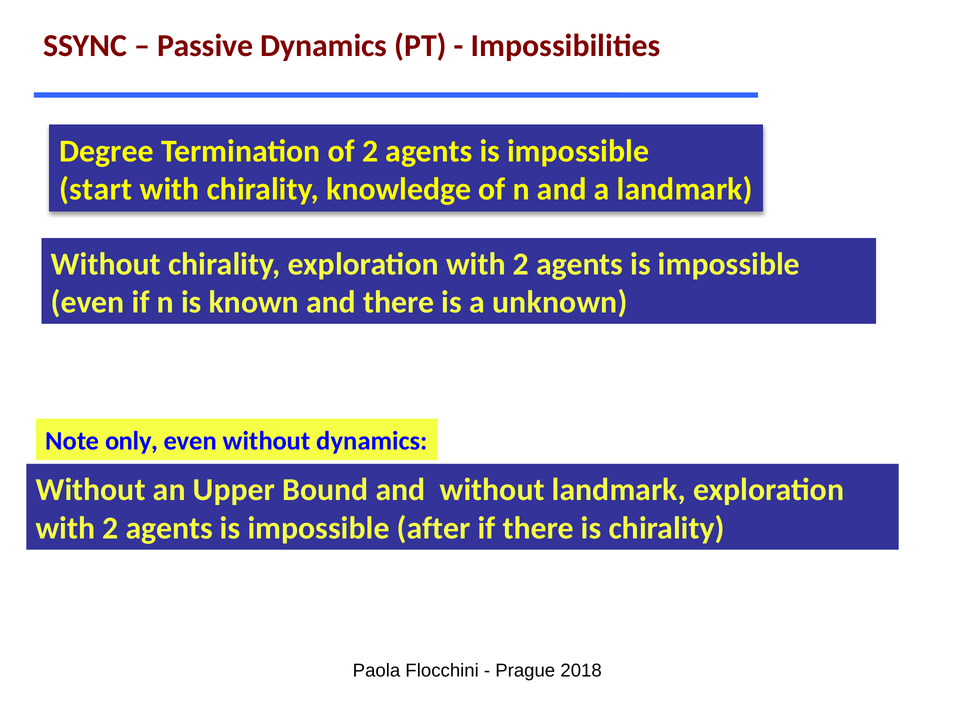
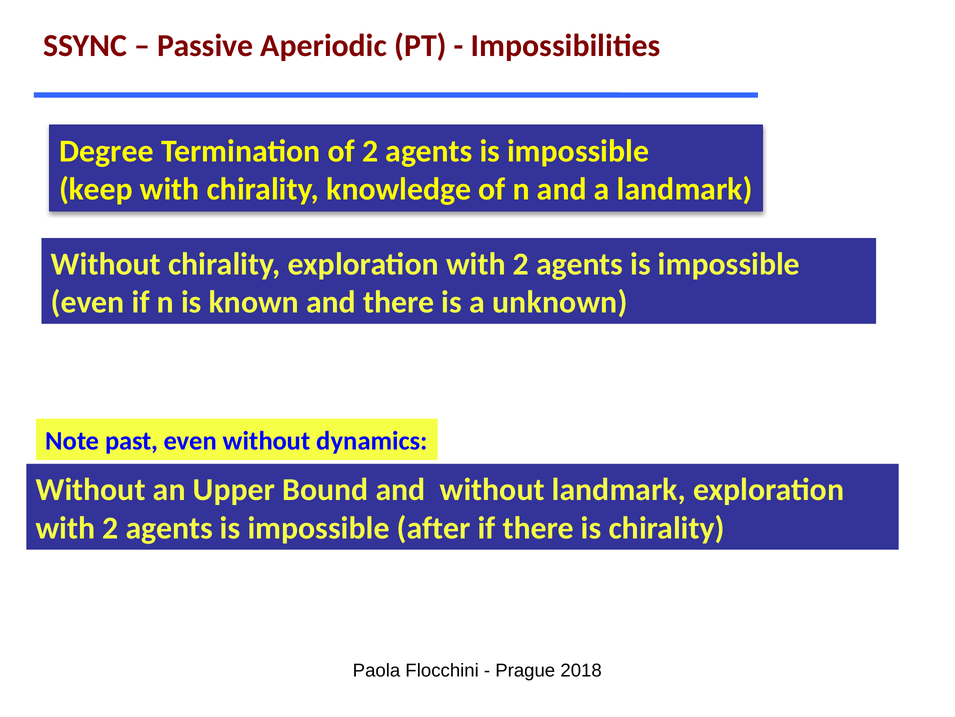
Passive Dynamics: Dynamics -> Aperiodic (324, 46)
start: start -> keep (96, 189)
only: only -> past (132, 441)
